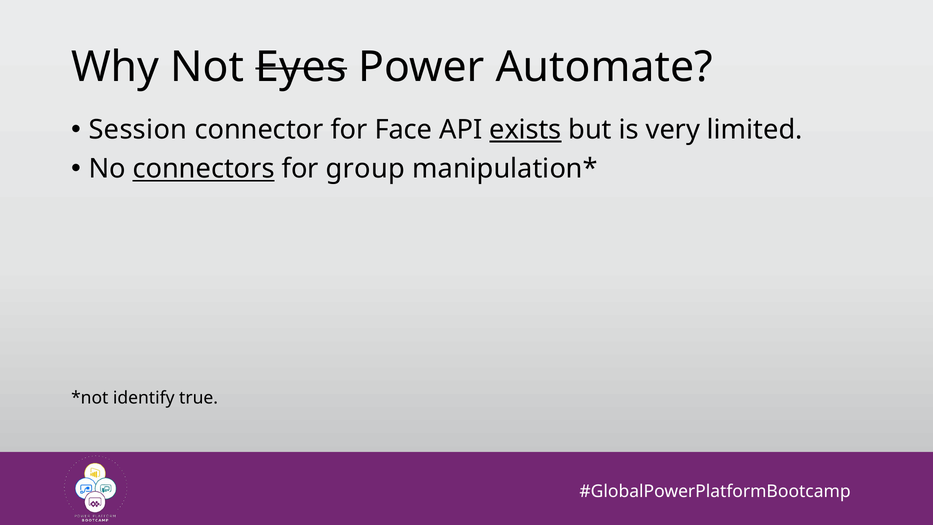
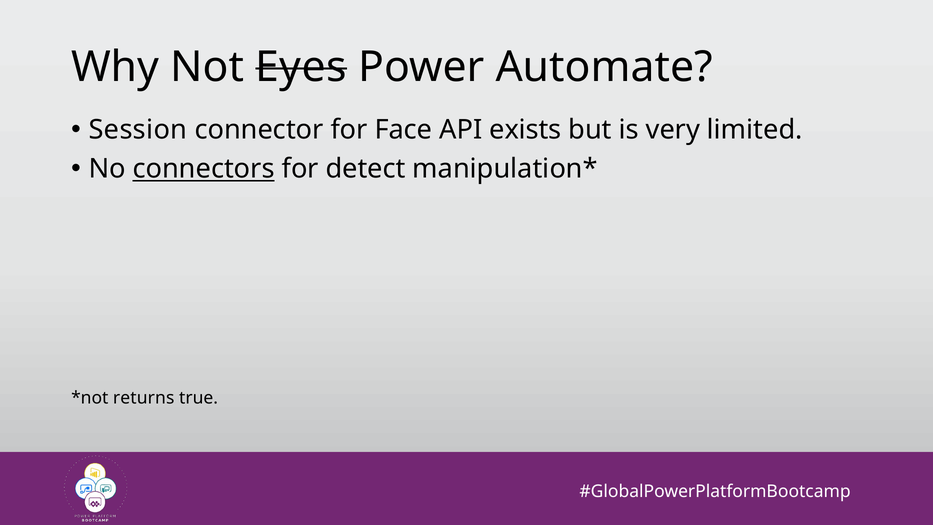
exists underline: present -> none (525, 130)
group: group -> detect (366, 169)
identify: identify -> returns (144, 398)
